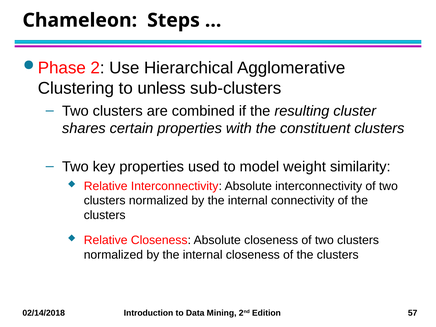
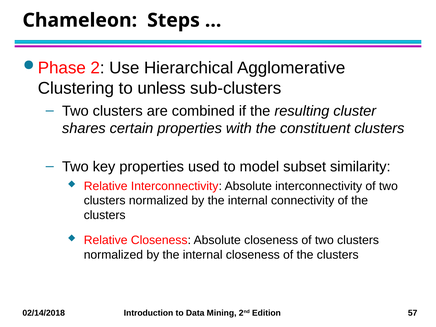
weight: weight -> subset (305, 167)
